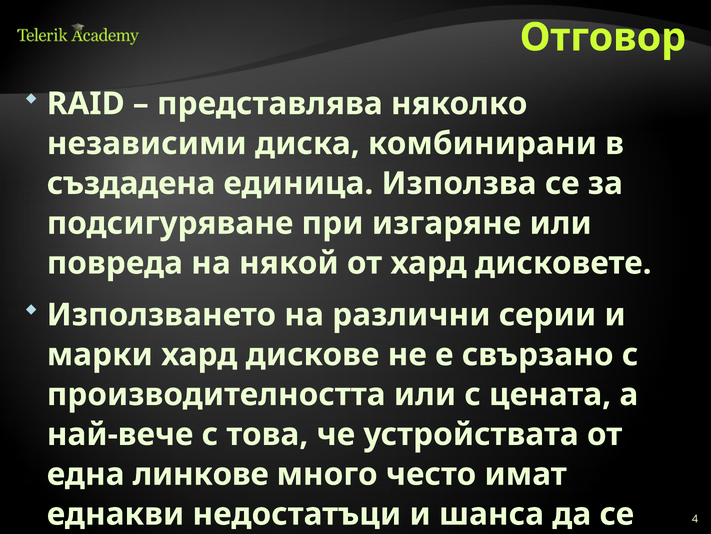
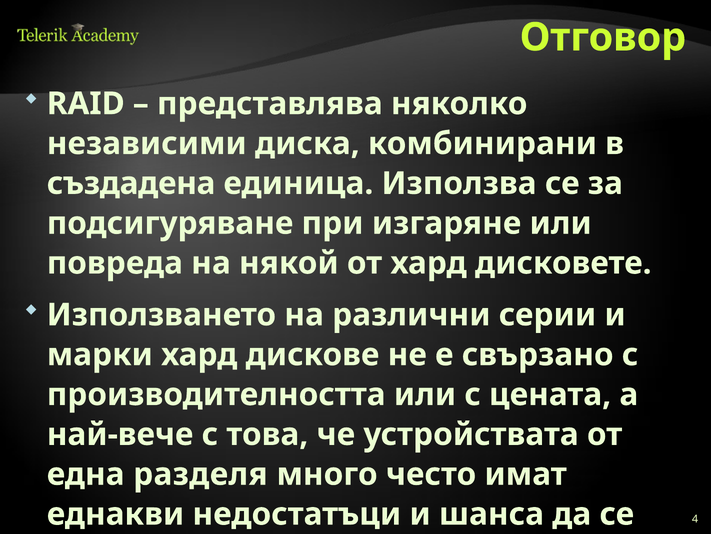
линкове: линкове -> разделя (200, 474)
